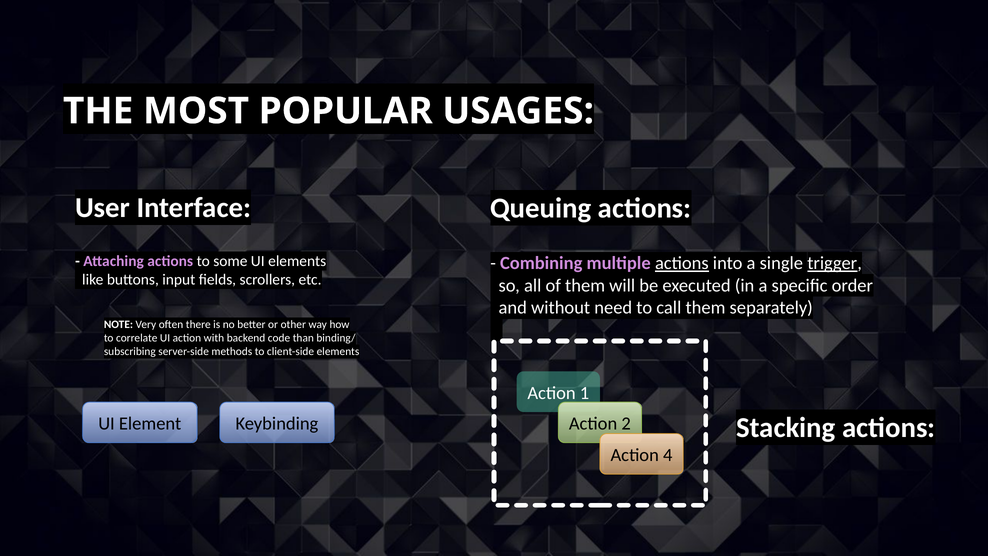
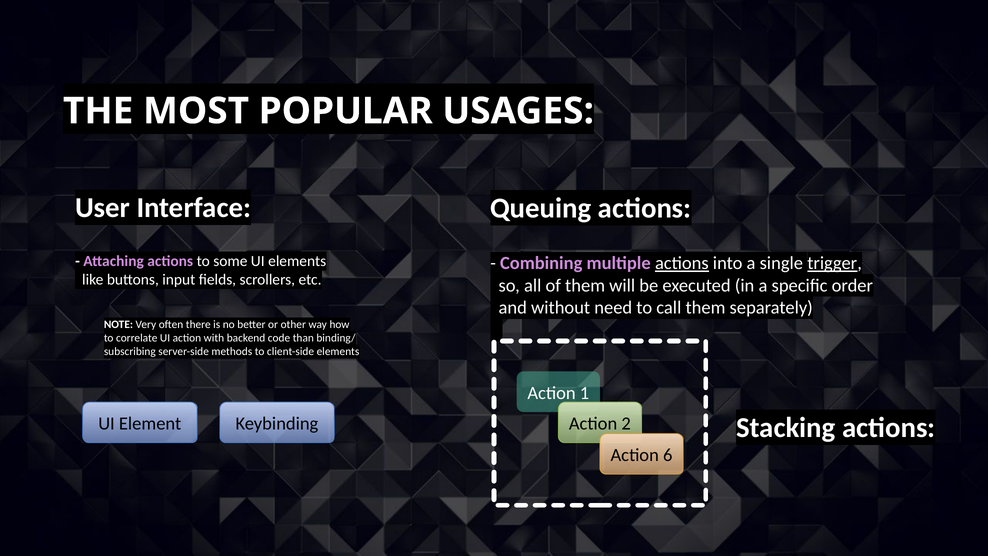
4: 4 -> 6 (668, 455)
